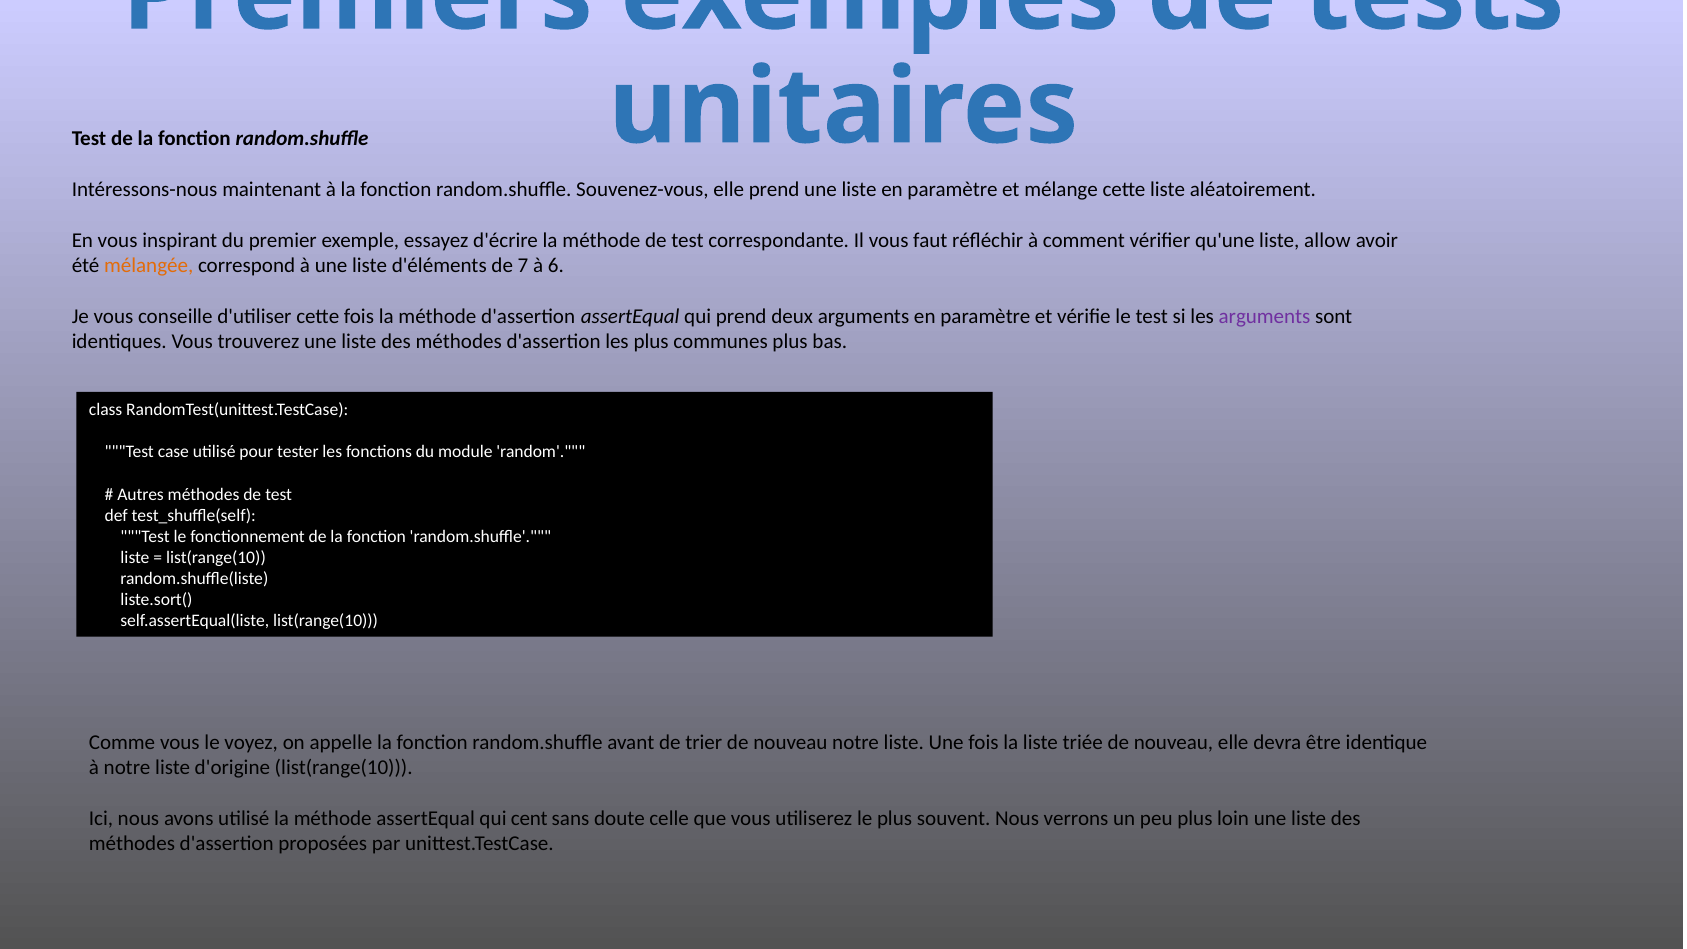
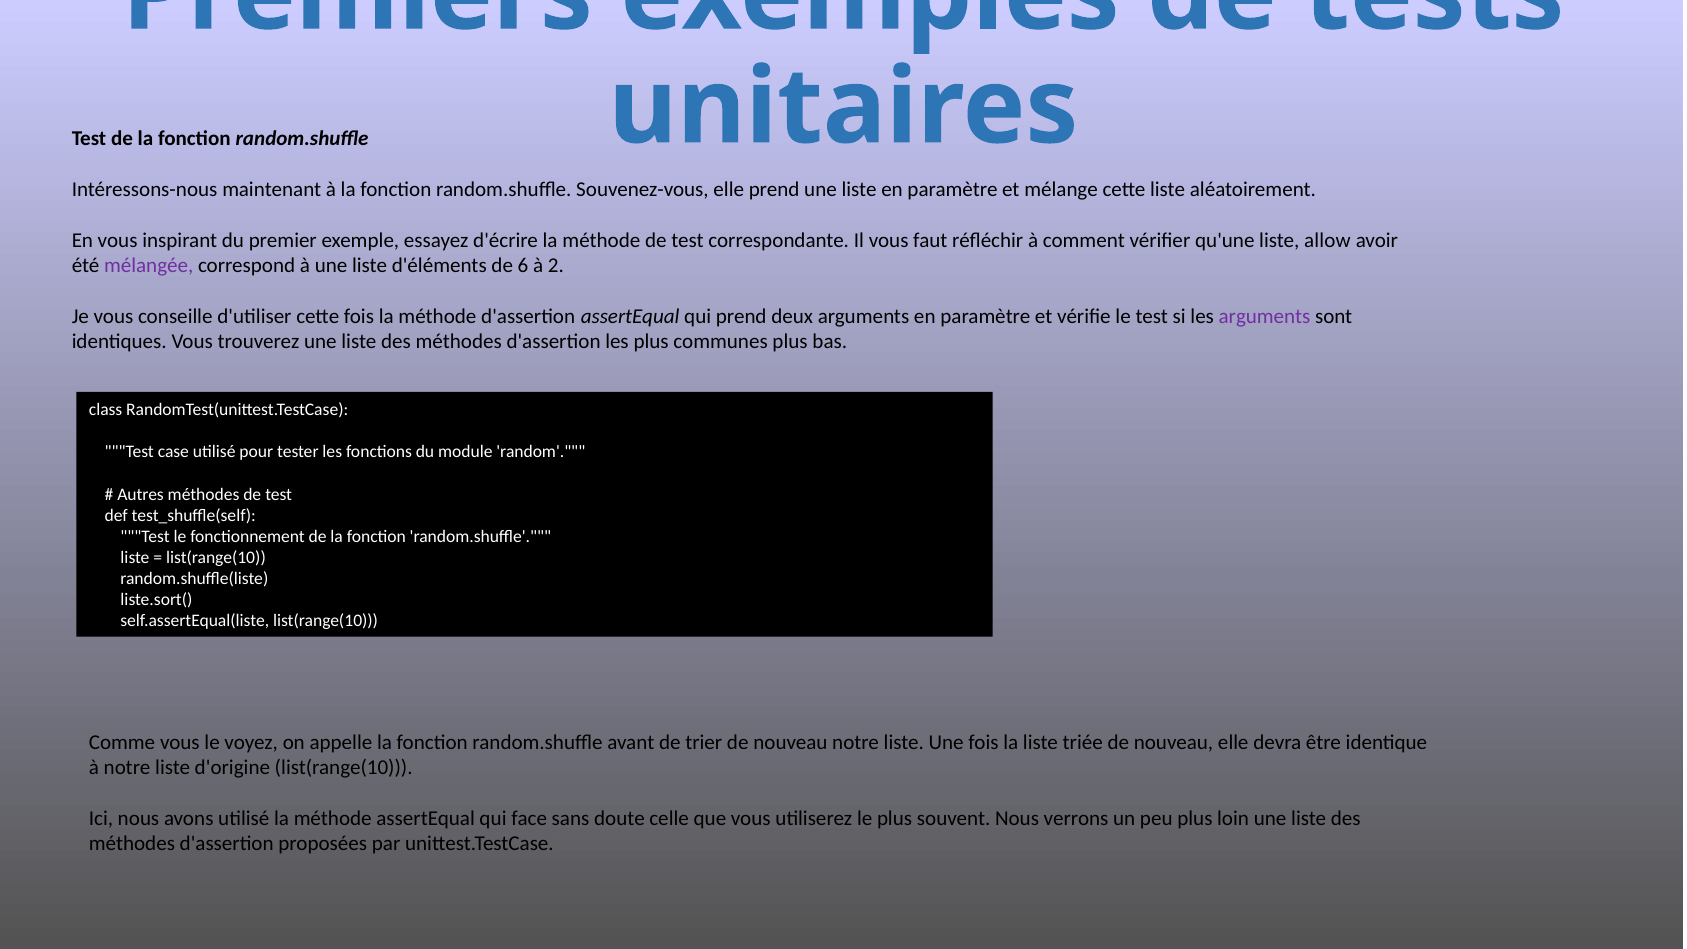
mélangée colour: orange -> purple (149, 265)
7: 7 -> 6 (523, 265)
6: 6 -> 2 (556, 265)
cent: cent -> face (529, 818)
